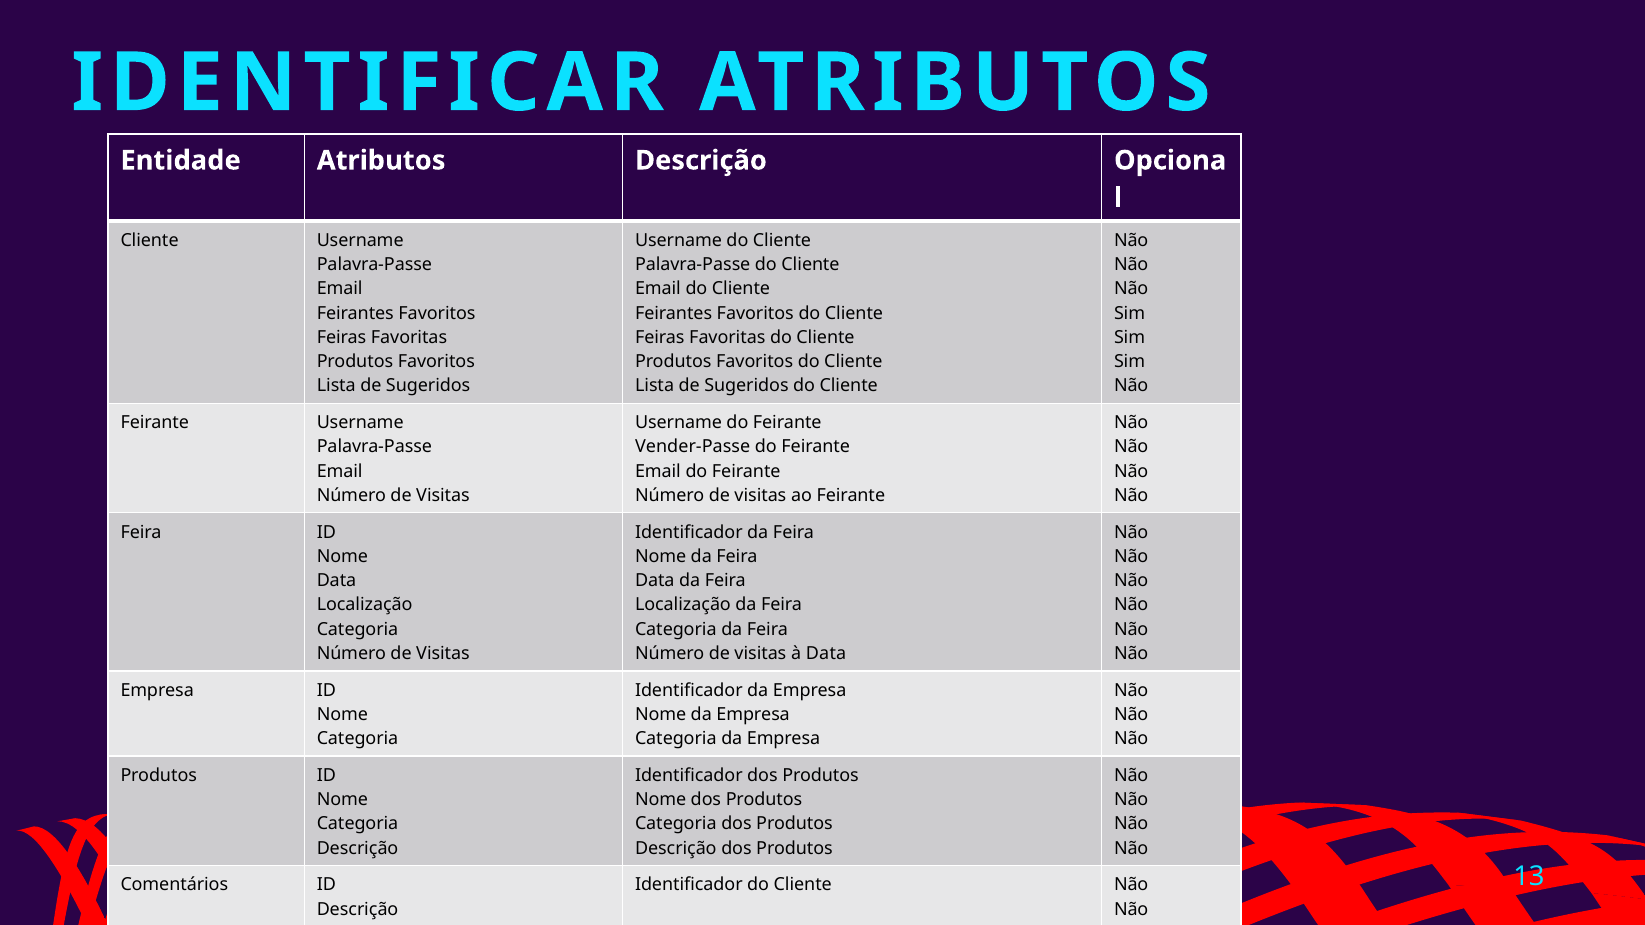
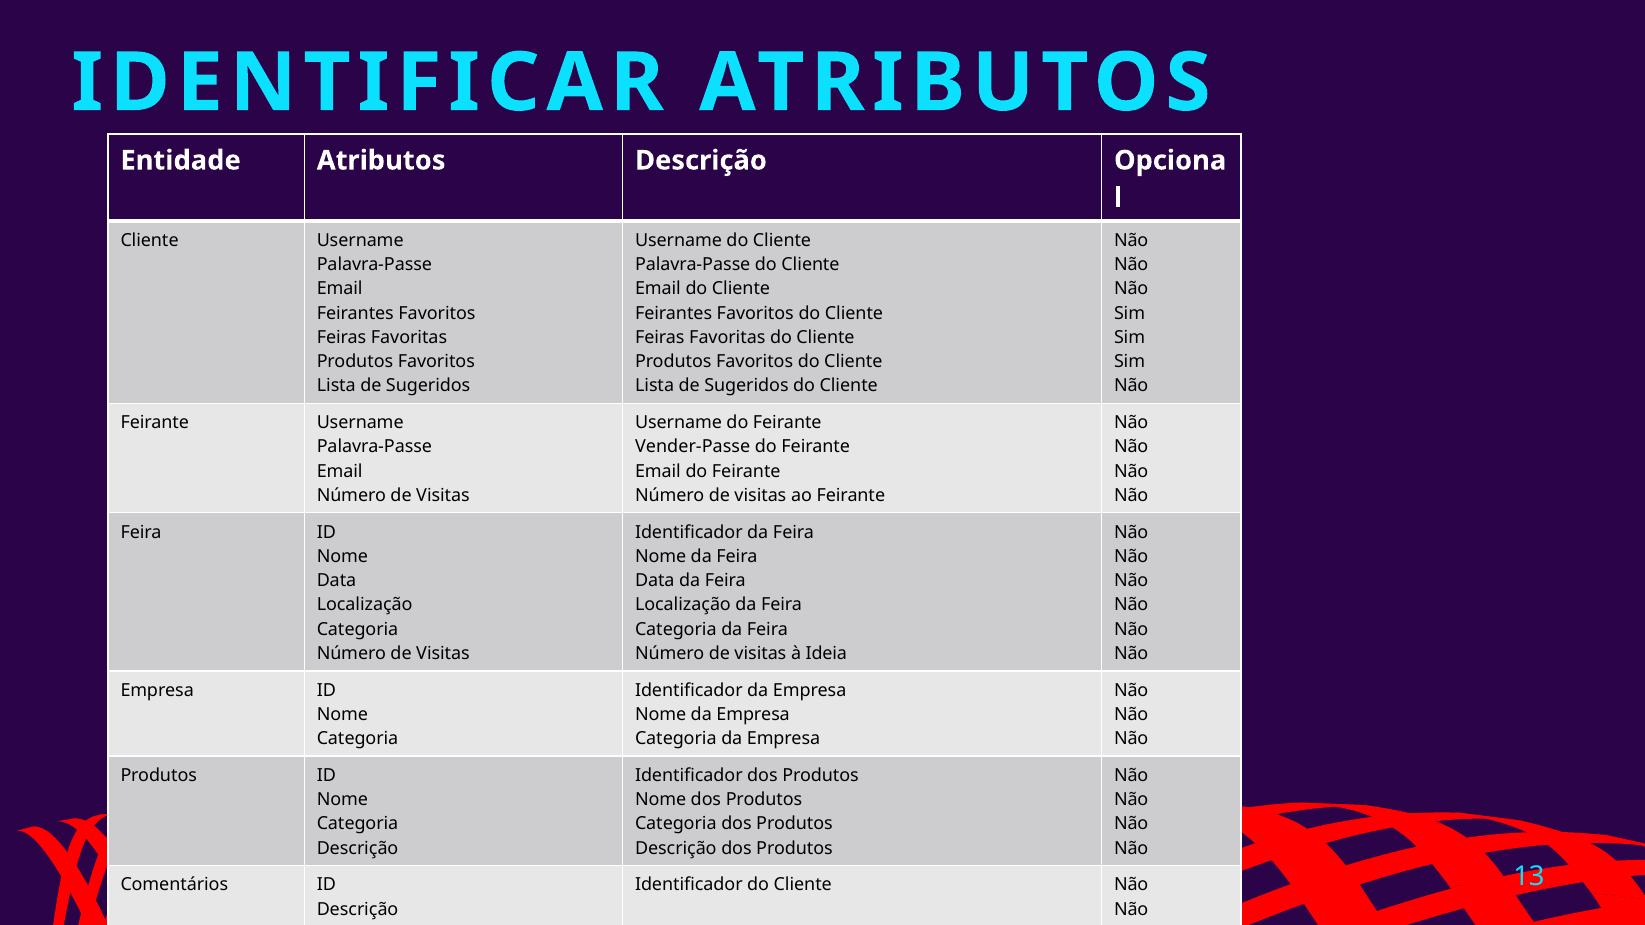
à Data: Data -> Ideia (826, 654)
